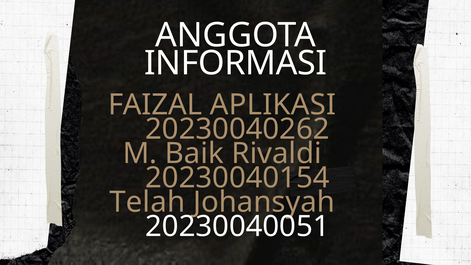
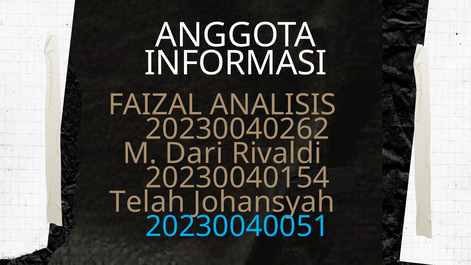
APLIKASI: APLIKASI -> ANALISIS (273, 105)
Baik: Baik -> Dari (194, 153)
20230040051 colour: white -> light blue (237, 226)
